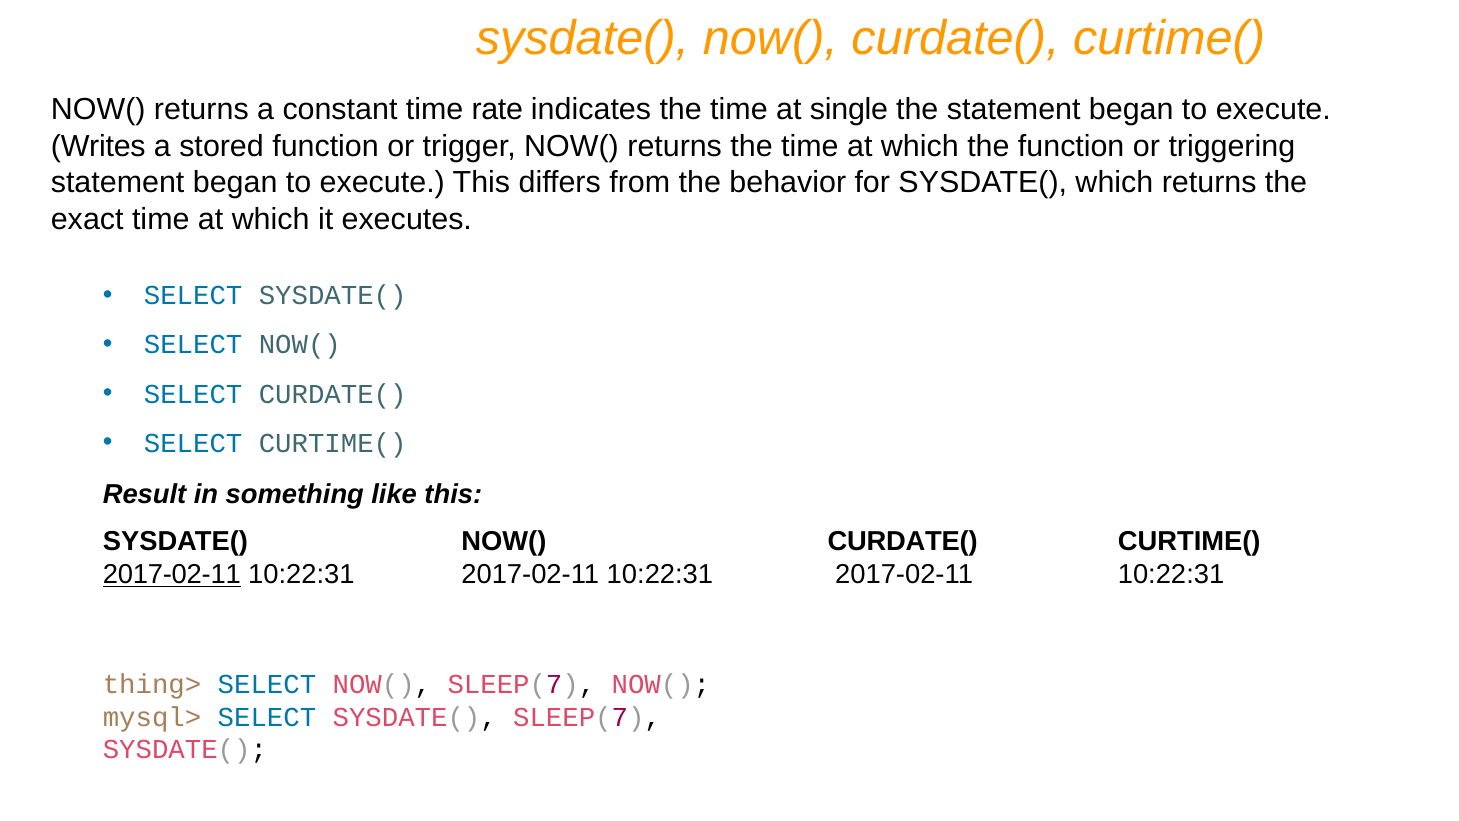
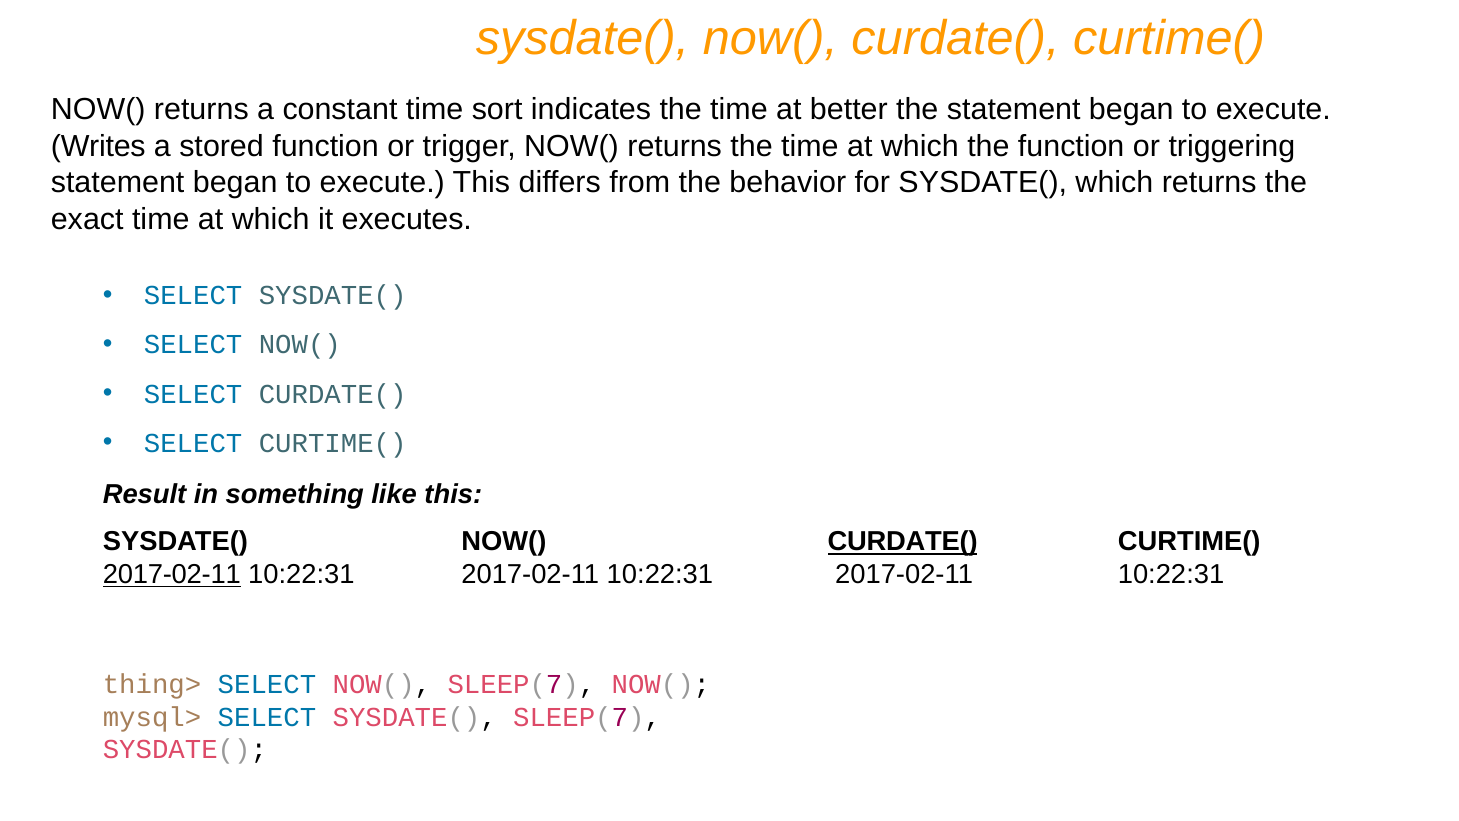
rate: rate -> sort (497, 110)
single: single -> better (849, 110)
CURDATE( underline: none -> present (903, 542)
